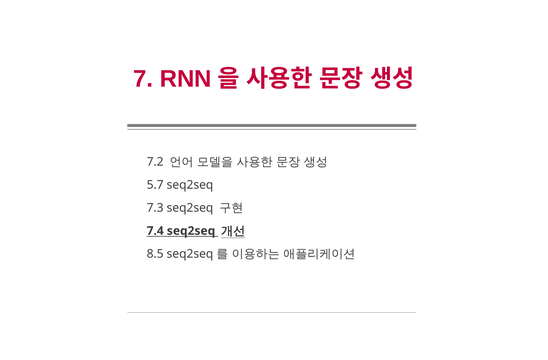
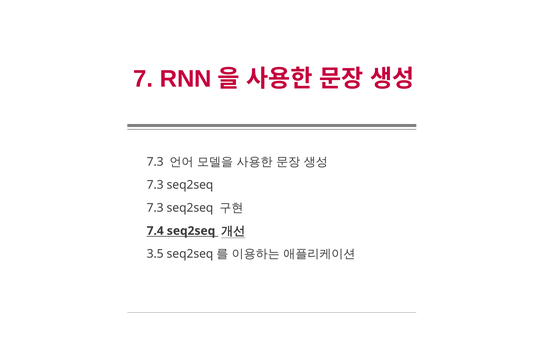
7.2: 7.2 -> 7.3 (155, 162)
5.7: 5.7 -> 7.3 (155, 185)
8.5: 8.5 -> 3.5 (155, 254)
